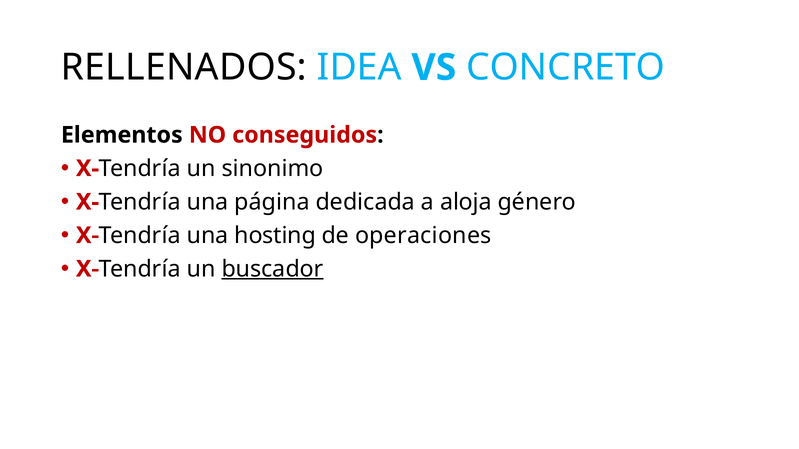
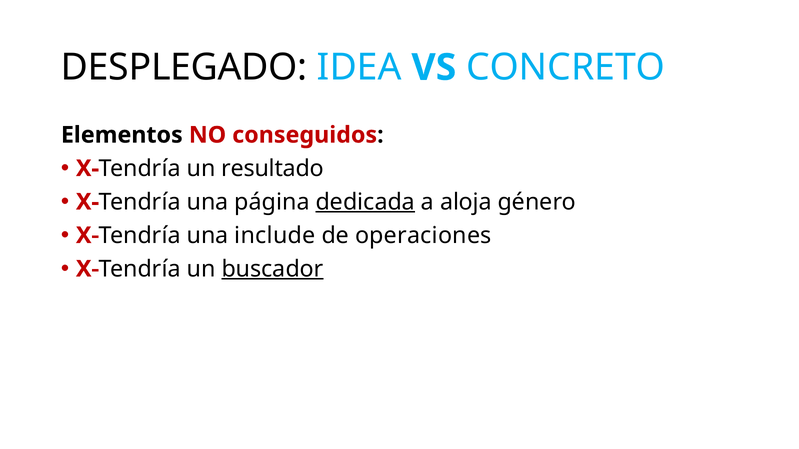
RELLENADOS: RELLENADOS -> DESPLEGADO (184, 68)
sinonimo: sinonimo -> resultado (273, 169)
dedicada underline: none -> present (365, 202)
hosting: hosting -> include (275, 236)
